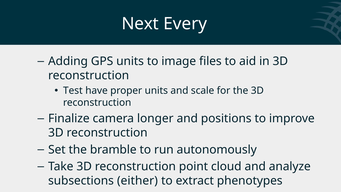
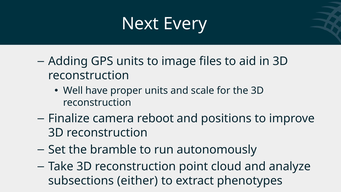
Test: Test -> Well (73, 91)
longer: longer -> reboot (155, 118)
